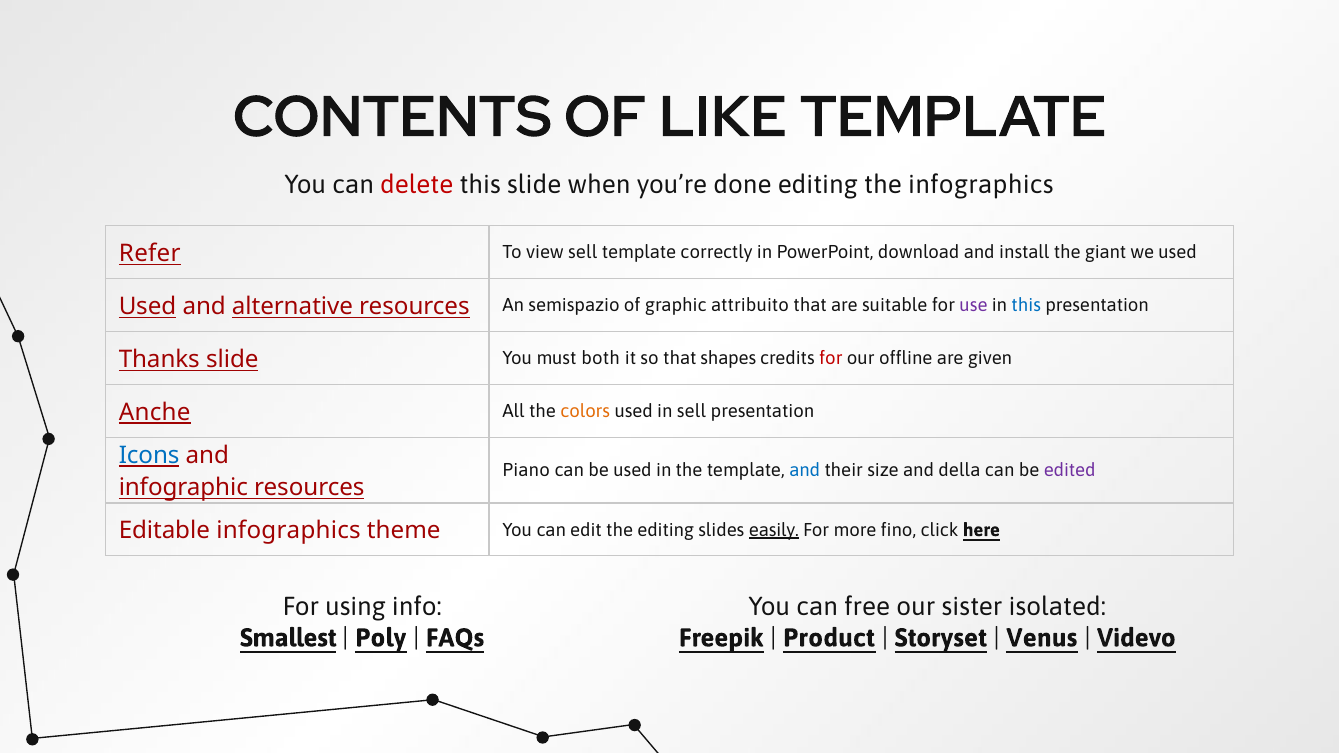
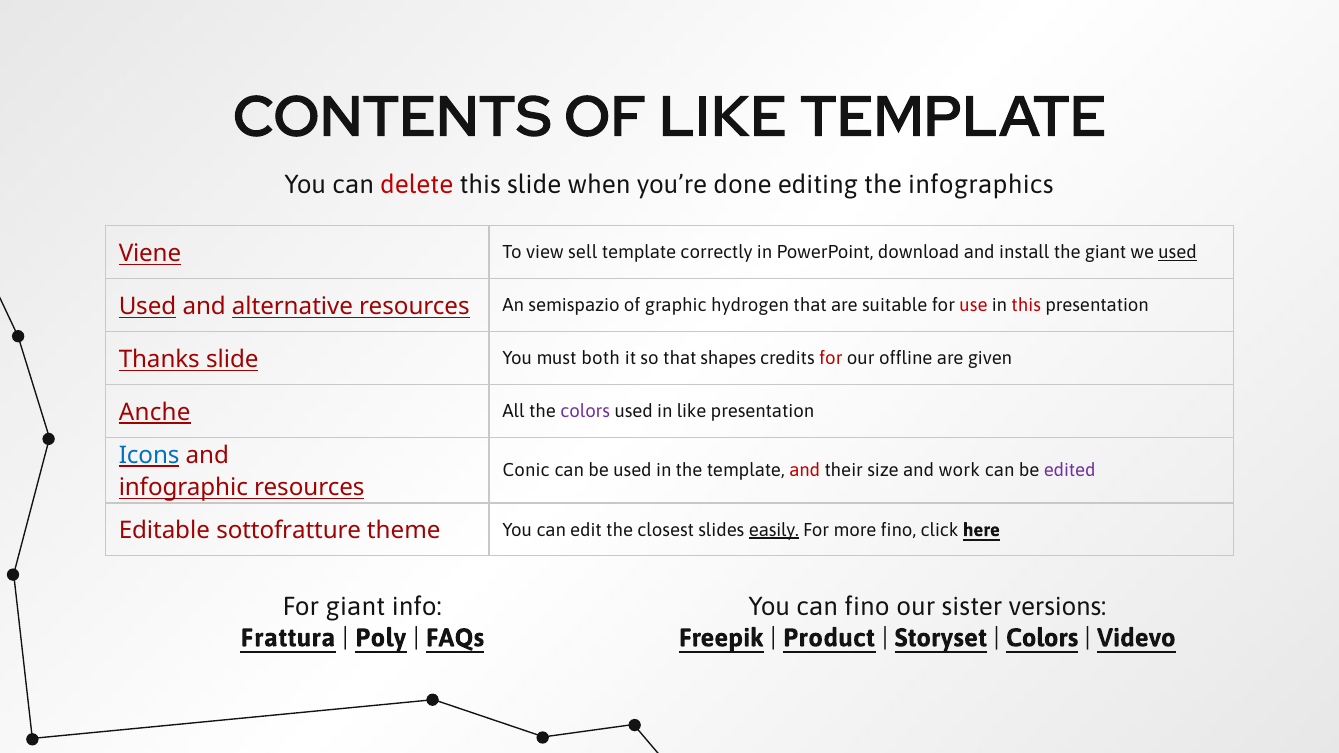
Refer: Refer -> Viene (150, 254)
used underline: none -> present (1178, 253)
attribuito: attribuito -> hydrogen (750, 306)
use colour: purple -> red (974, 306)
this colour: blue -> red (1026, 306)
colors colour: orange -> purple (585, 412)
in sell: sell -> like (692, 412)
Piano: Piano -> Conic (526, 471)
and colour: blue -> red (805, 471)
della: della -> work (959, 471)
Editable infographics: infographics -> sottofratture (289, 531)
the editing: editing -> closest (666, 530)
For using: using -> giant (355, 607)
can free: free -> fino (867, 607)
isolated: isolated -> versions (1057, 607)
Smallest: Smallest -> Frattura (288, 638)
Venus: Venus -> Colors (1042, 638)
